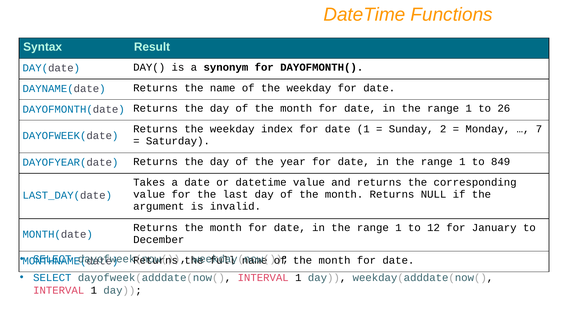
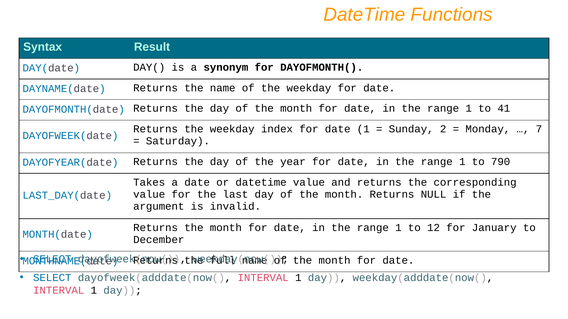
26: 26 -> 41 (504, 109)
849: 849 -> 790 (501, 162)
